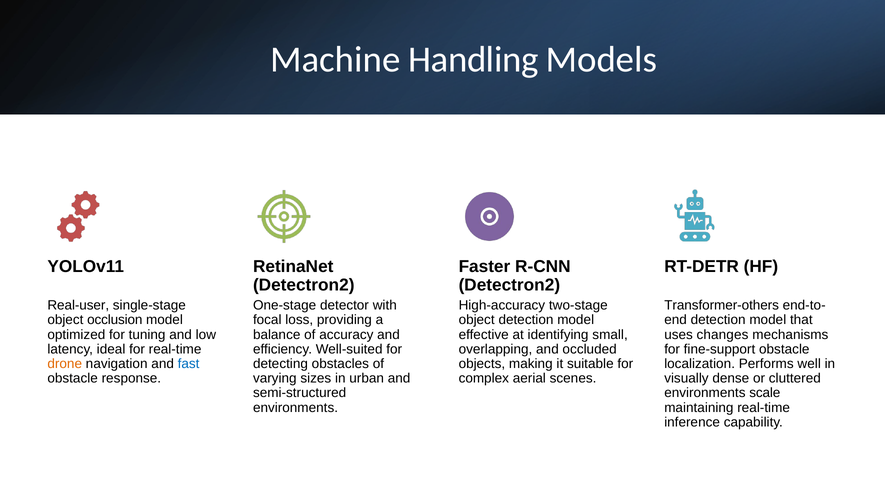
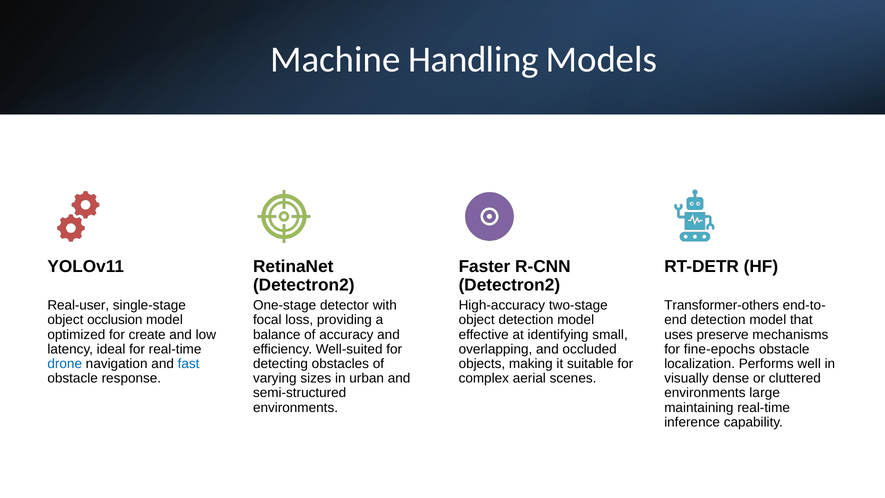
tuning: tuning -> create (147, 334)
changes: changes -> preserve (723, 334)
fine-support: fine-support -> fine-epochs (719, 349)
drone colour: orange -> blue (65, 364)
scale: scale -> large (765, 393)
